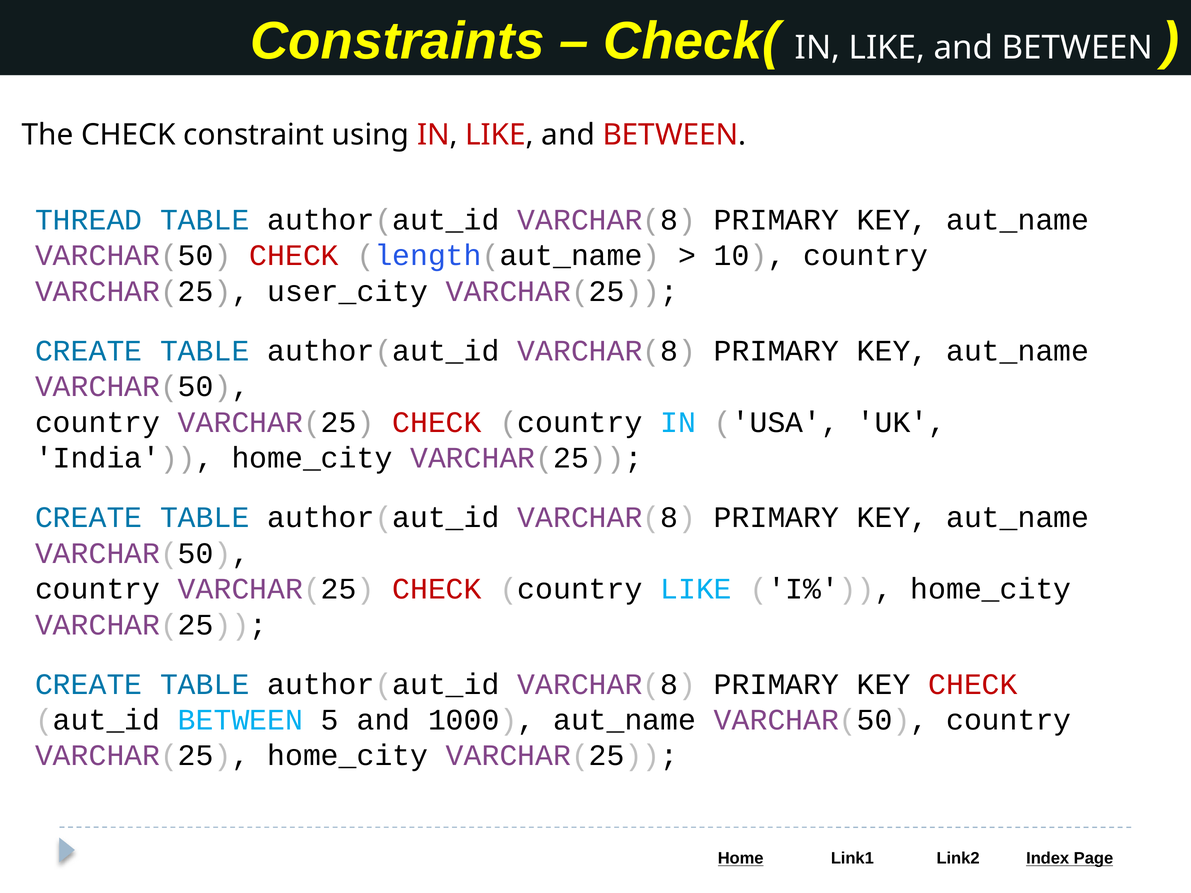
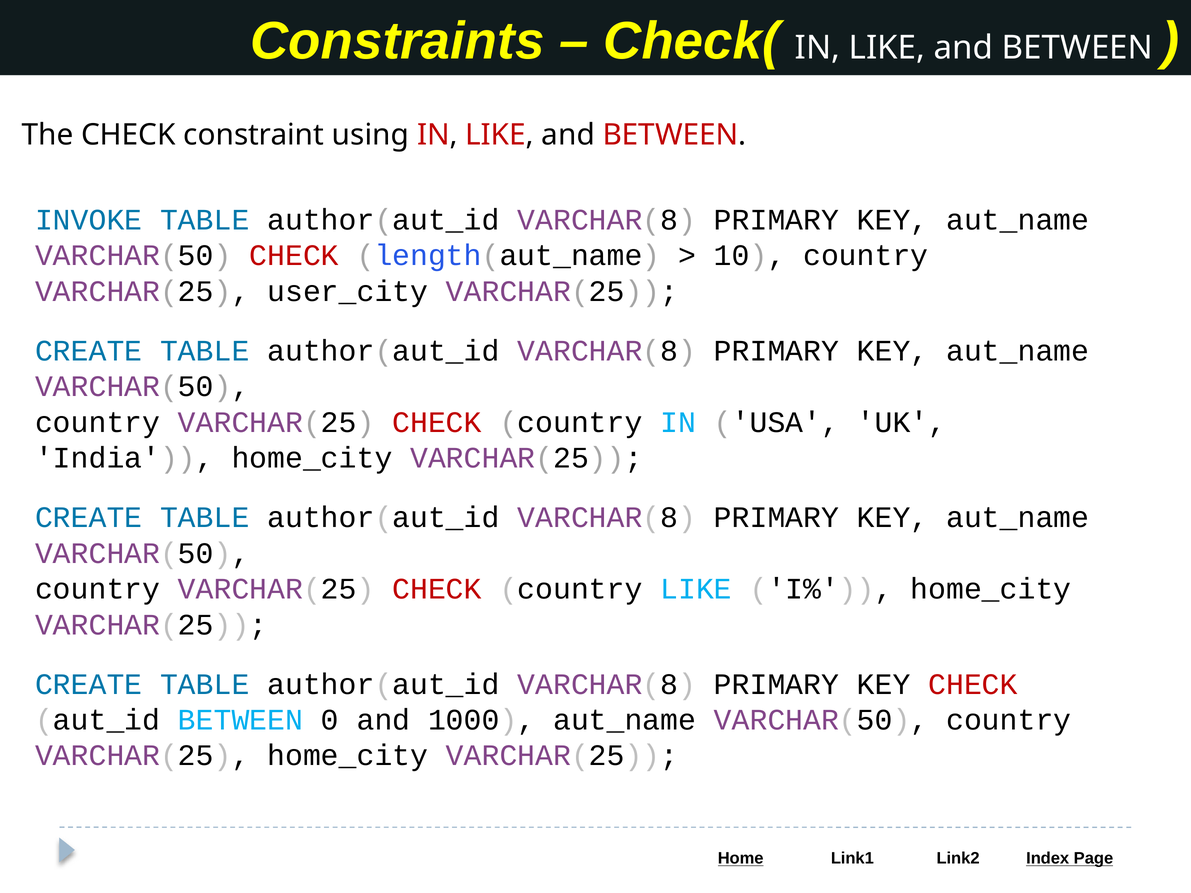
THREAD: THREAD -> INVOKE (89, 220)
5: 5 -> 0 (330, 720)
